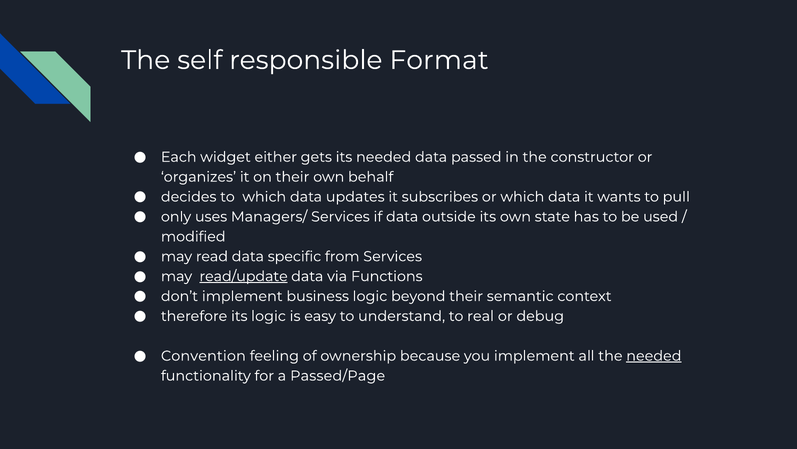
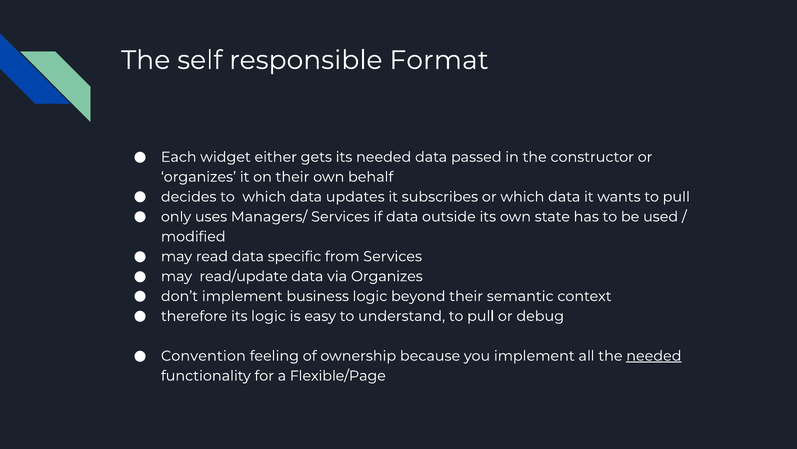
read/update underline: present -> none (244, 276)
via Functions: Functions -> Organizes (387, 276)
understand to real: real -> pull (481, 316)
Passed/Page: Passed/Page -> Flexible/Page (338, 375)
